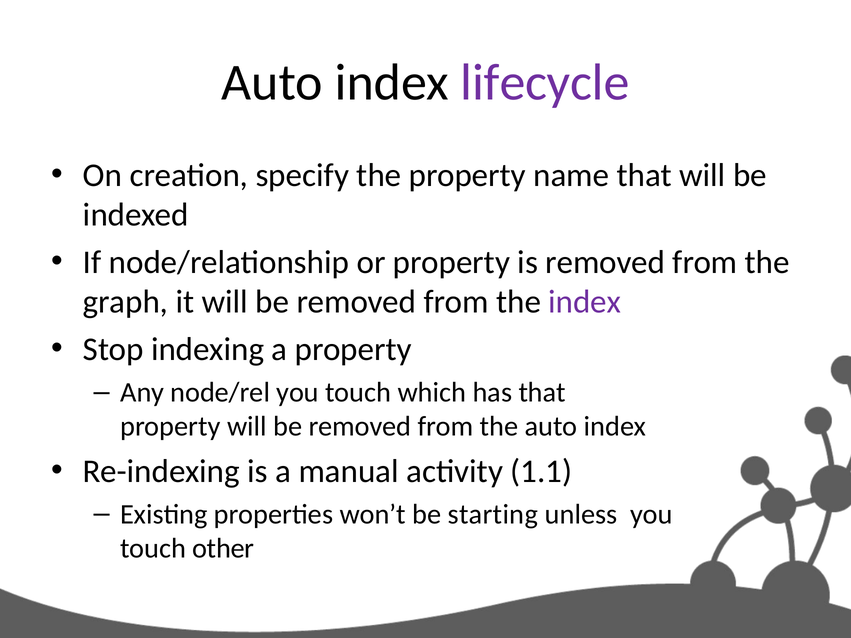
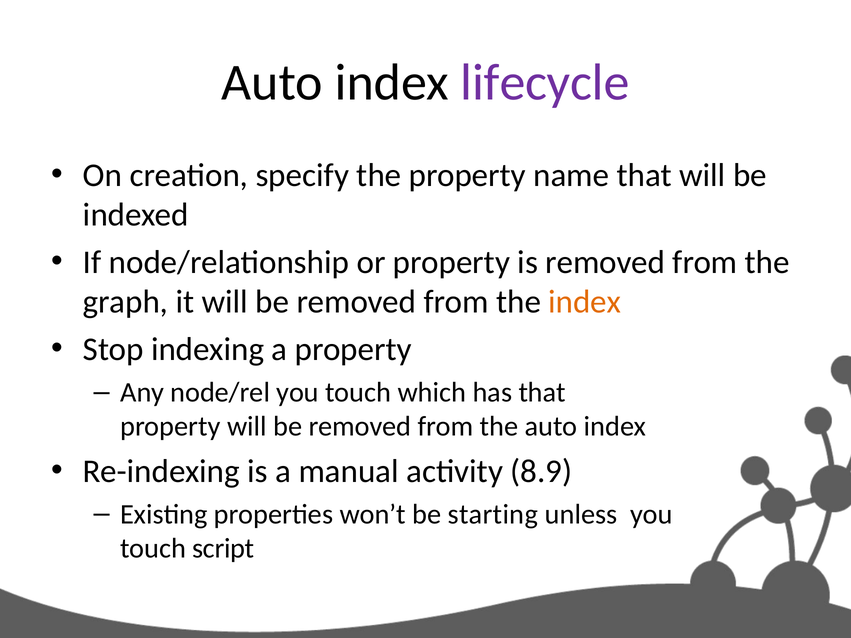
index colour: purple -> orange (585, 302)
1.1: 1.1 -> 8.9 (541, 471)
other: other -> script (223, 549)
